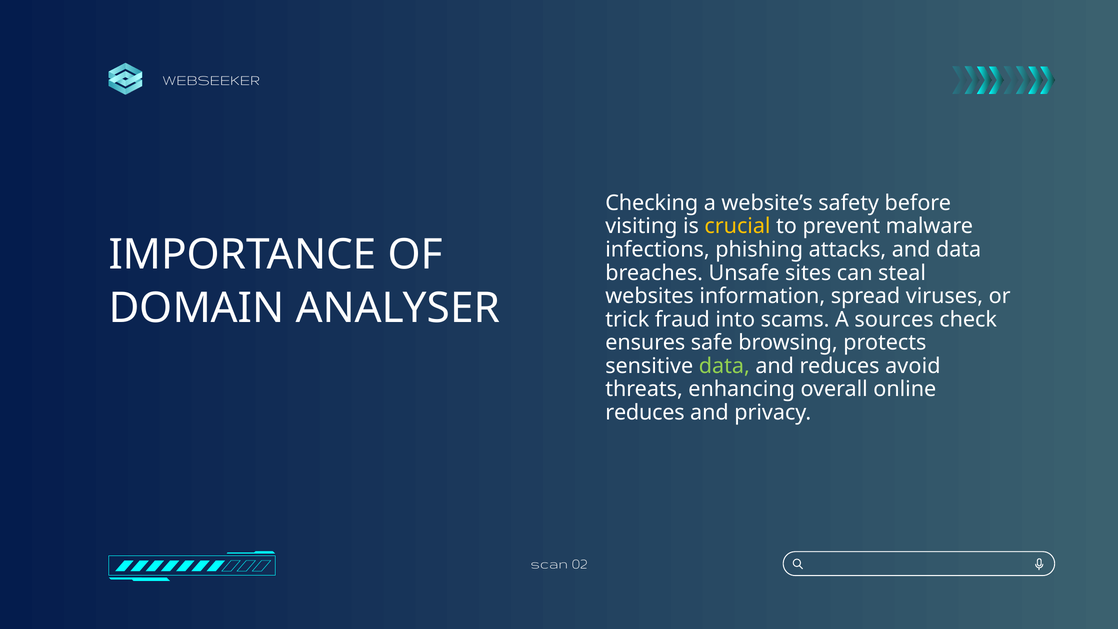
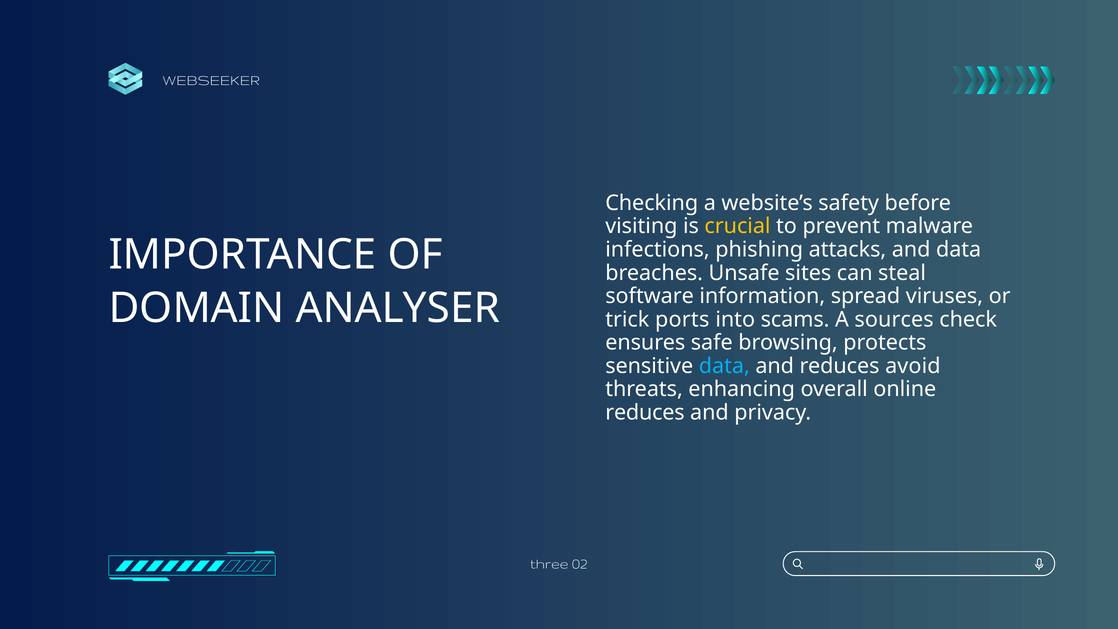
websites: websites -> software (650, 296)
fraud: fraud -> ports (682, 319)
data colour: light green -> light blue (724, 366)
scan: scan -> three (549, 564)
